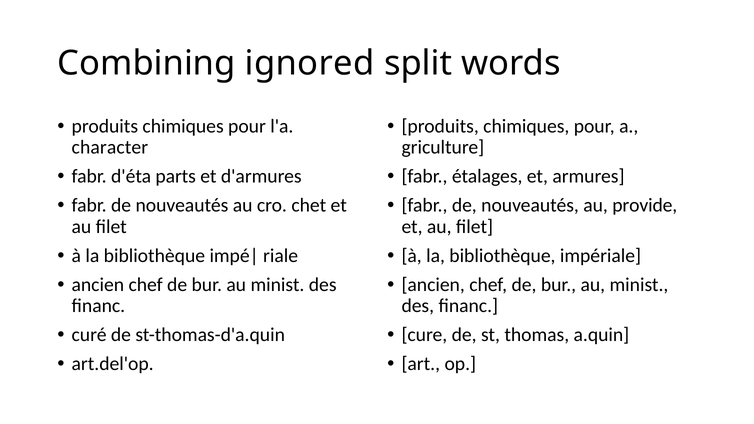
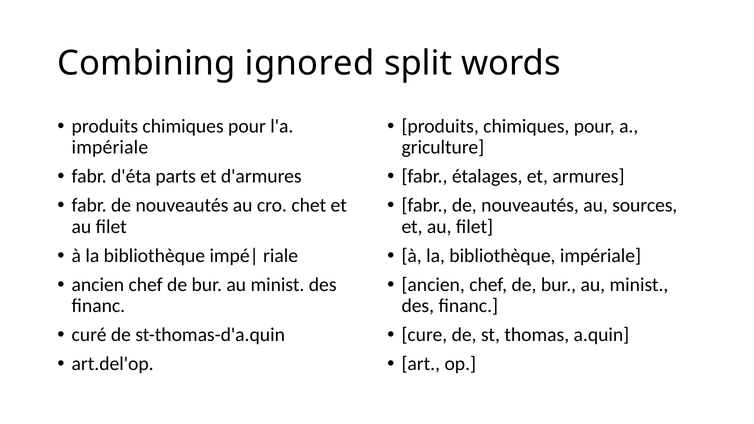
character: character -> impériale (110, 147)
provide: provide -> sources (645, 206)
